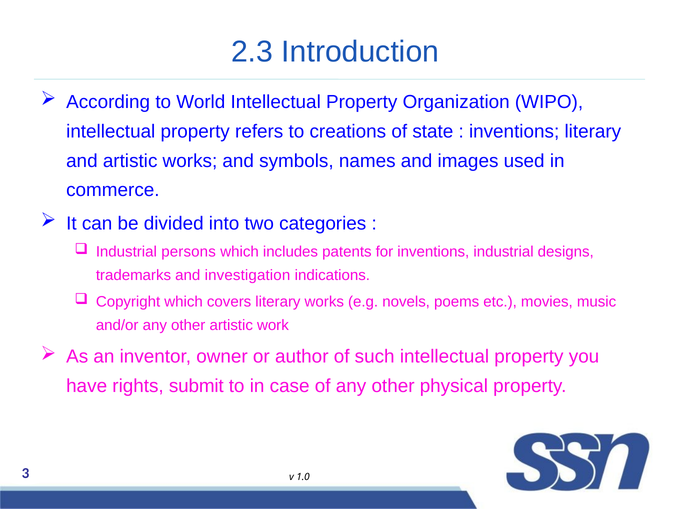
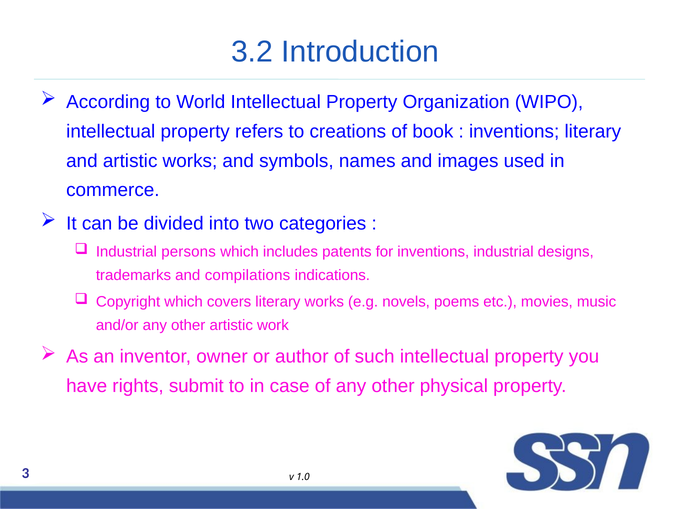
2.3: 2.3 -> 3.2 (252, 52)
state: state -> book (433, 131)
investigation: investigation -> compilations (247, 276)
